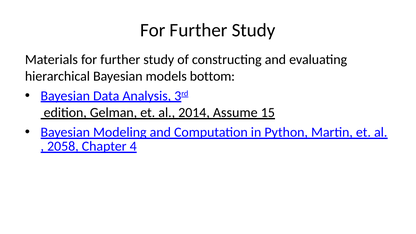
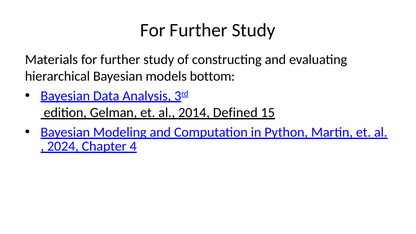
Assume: Assume -> Defined (235, 113)
2058: 2058 -> 2024 (63, 146)
